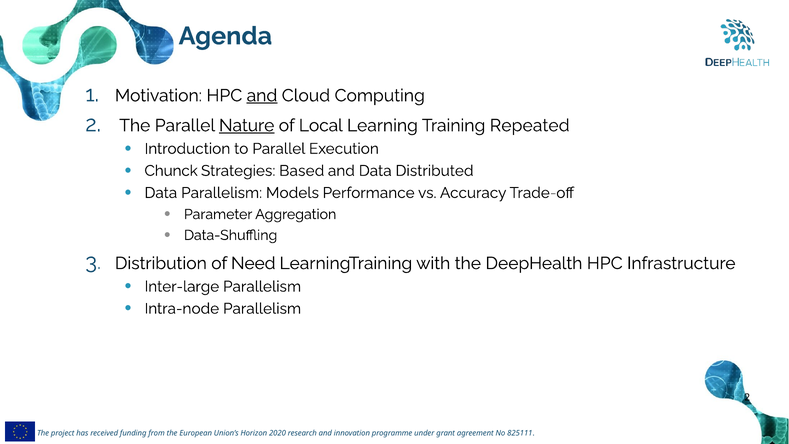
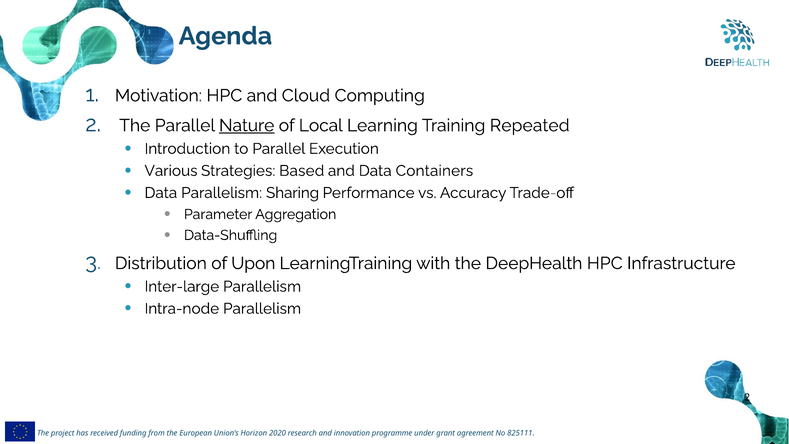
and underline: present -> none (262, 96)
Chunck: Chunck -> Various (171, 171)
Distributed: Distributed -> Containers (434, 171)
Models: Models -> Sharing (293, 193)
Need: Need -> Upon (253, 263)
